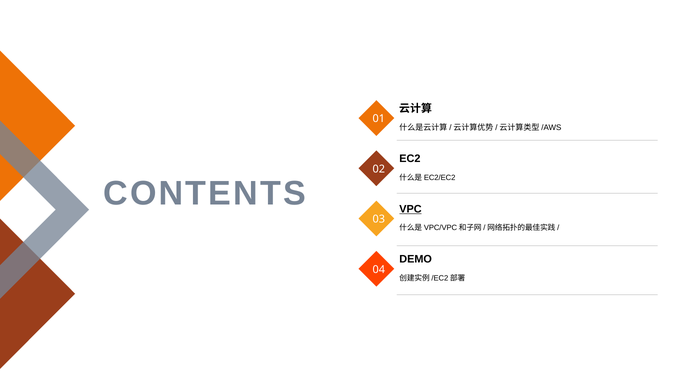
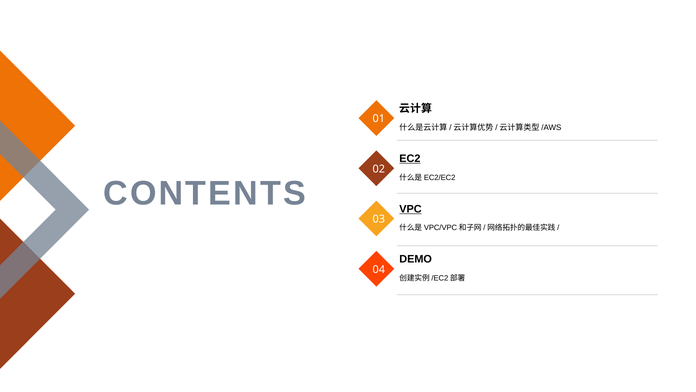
EC2 underline: none -> present (410, 158)
